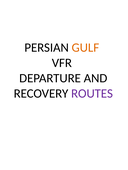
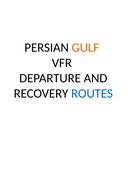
ROUTES colour: purple -> blue (92, 94)
